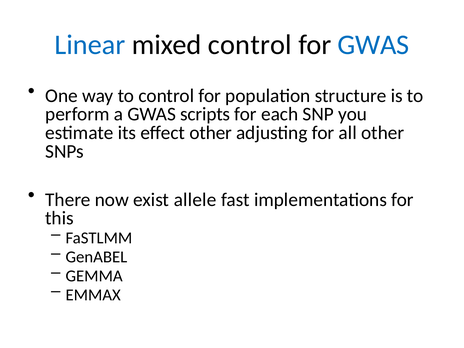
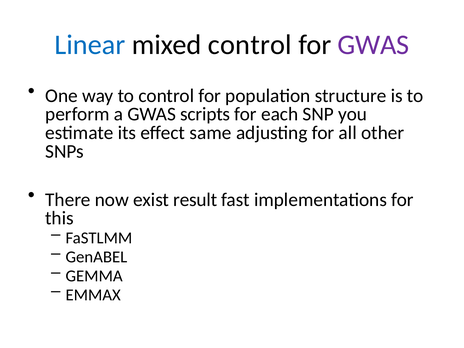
GWAS colour: blue -> purple (373, 45)
effect other: other -> same (210, 133)
allele: allele -> result (195, 200)
